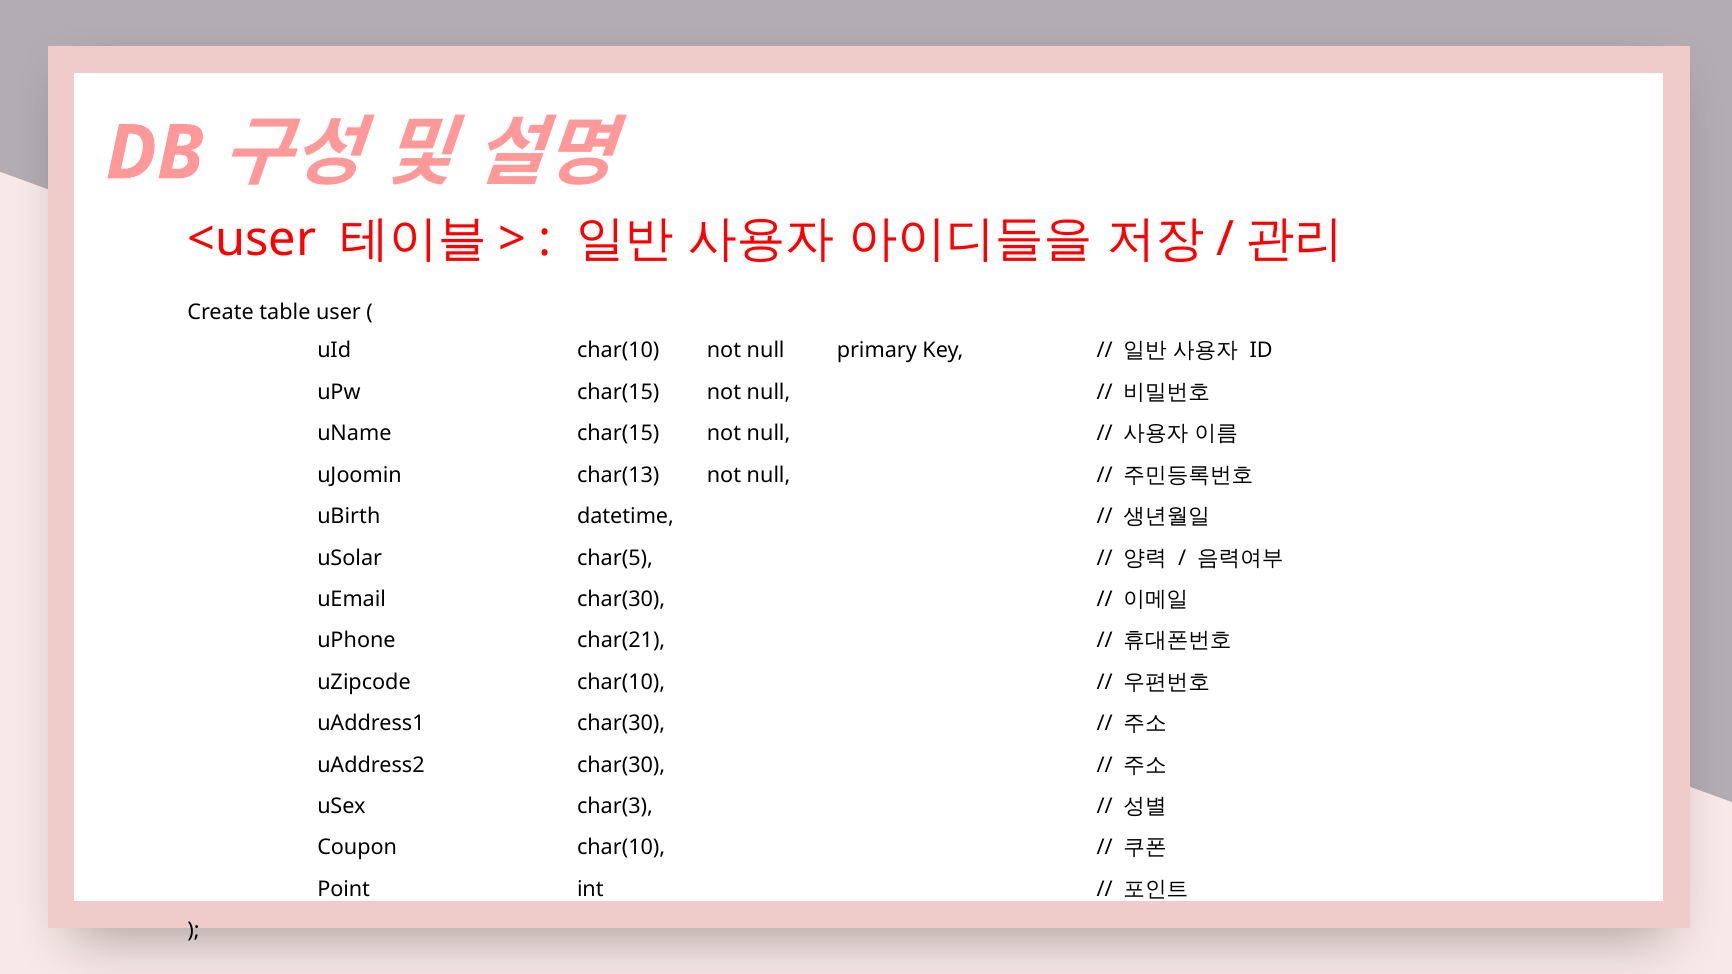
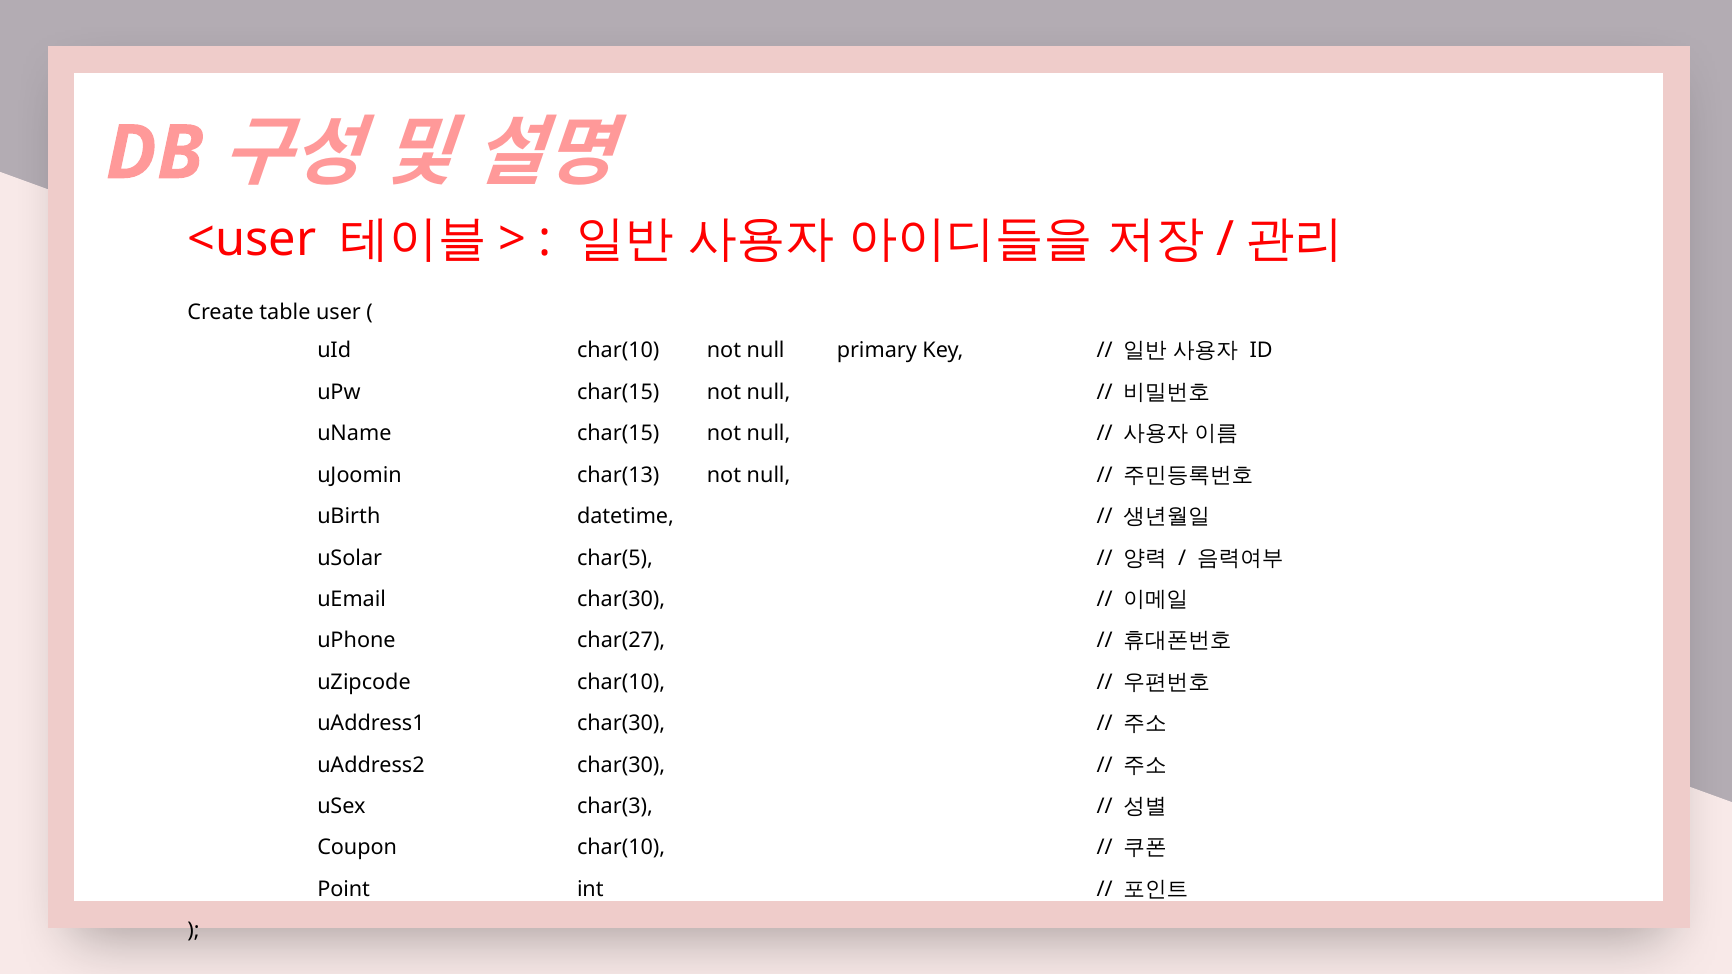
char(21: char(21 -> char(27 (621, 641)
